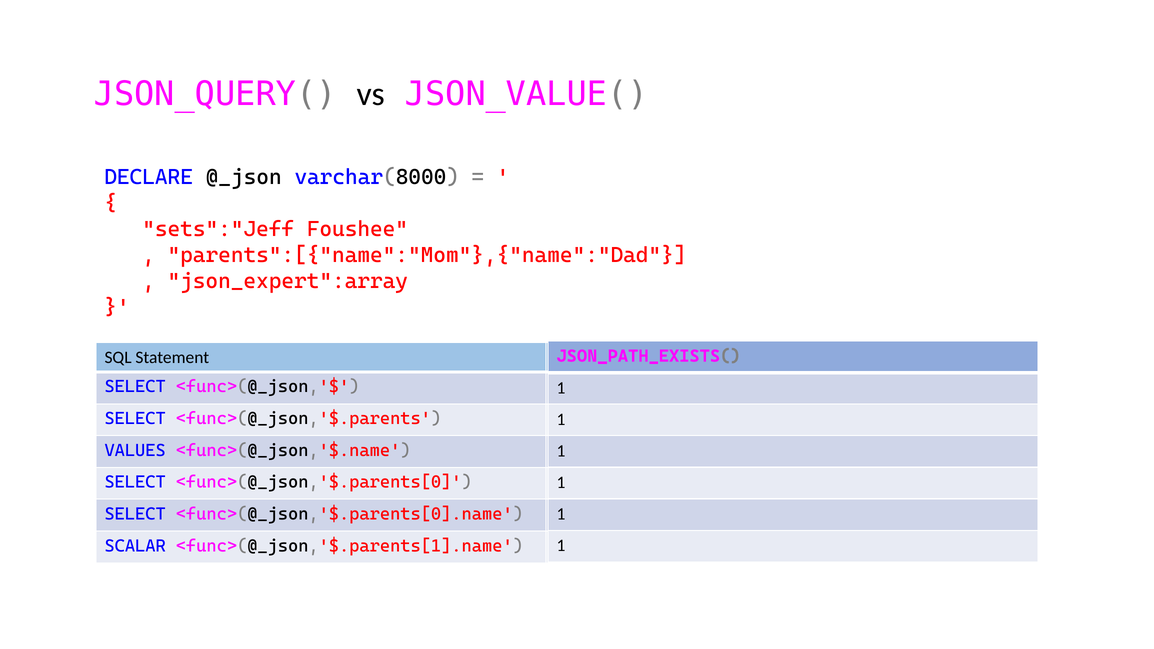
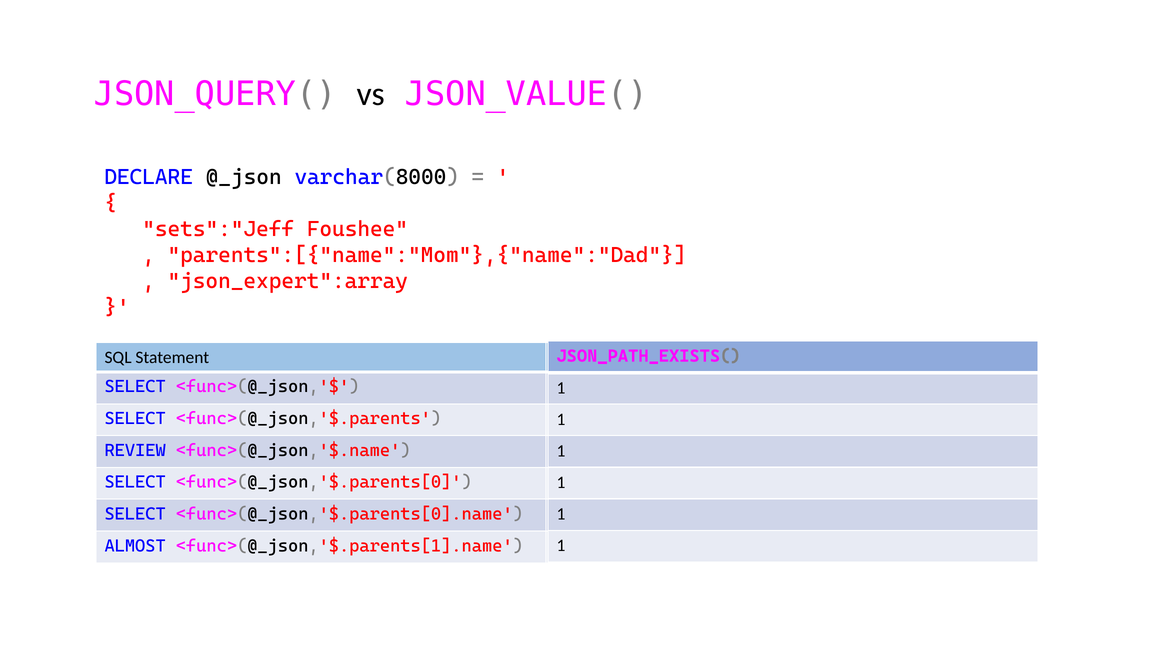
VALUES: VALUES -> REVIEW (135, 450)
SCALAR: SCALAR -> ALMOST (135, 546)
